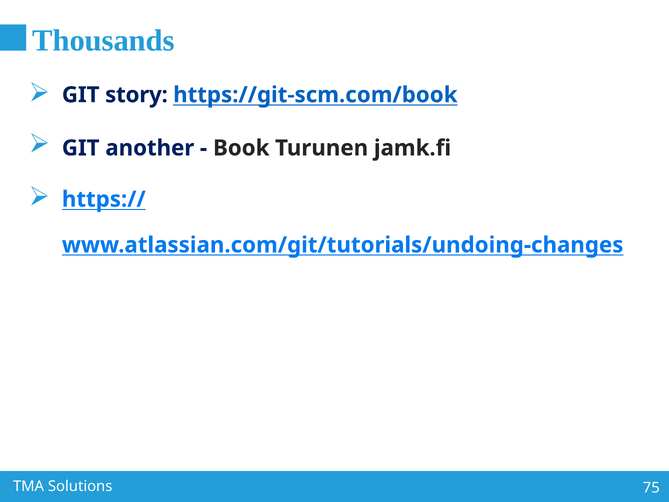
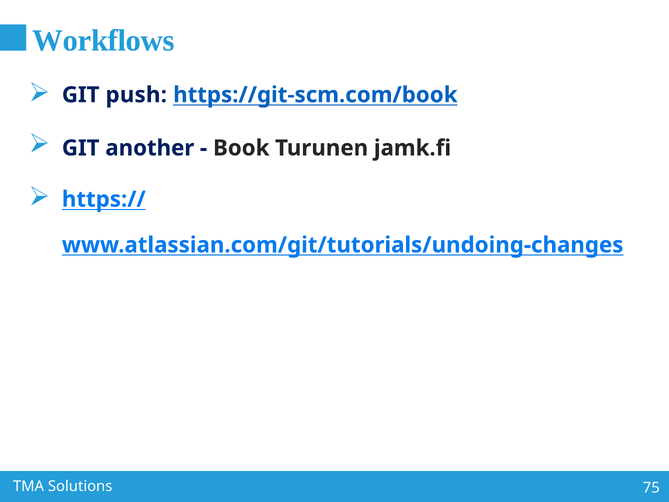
Thousands: Thousands -> Workflows (104, 41)
story: story -> push (136, 95)
